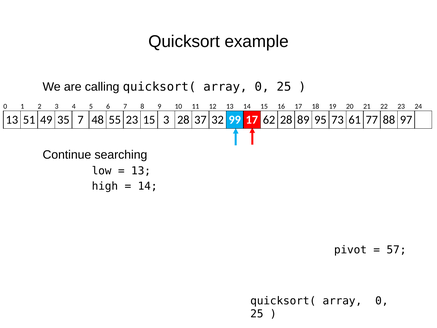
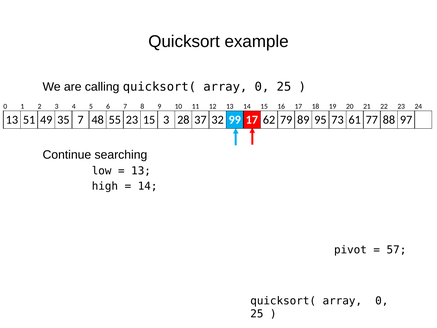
62 28: 28 -> 79 (286, 120)
